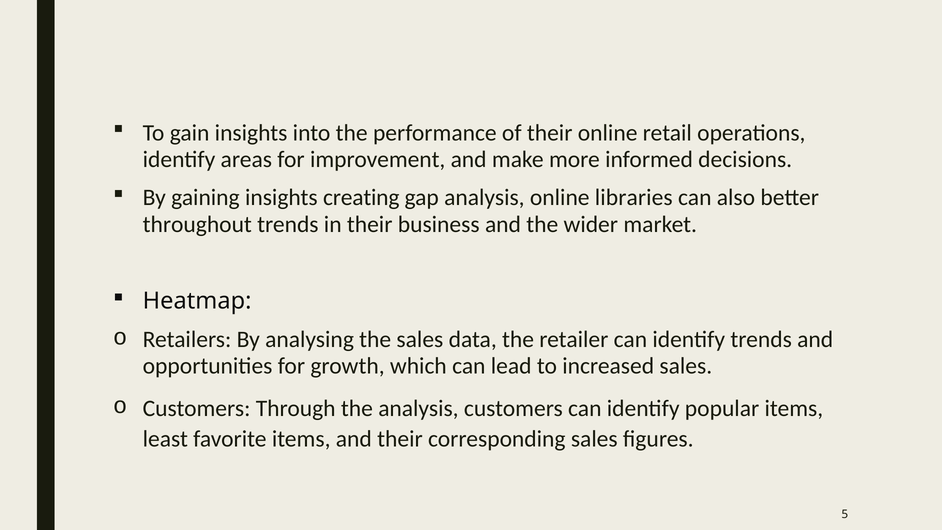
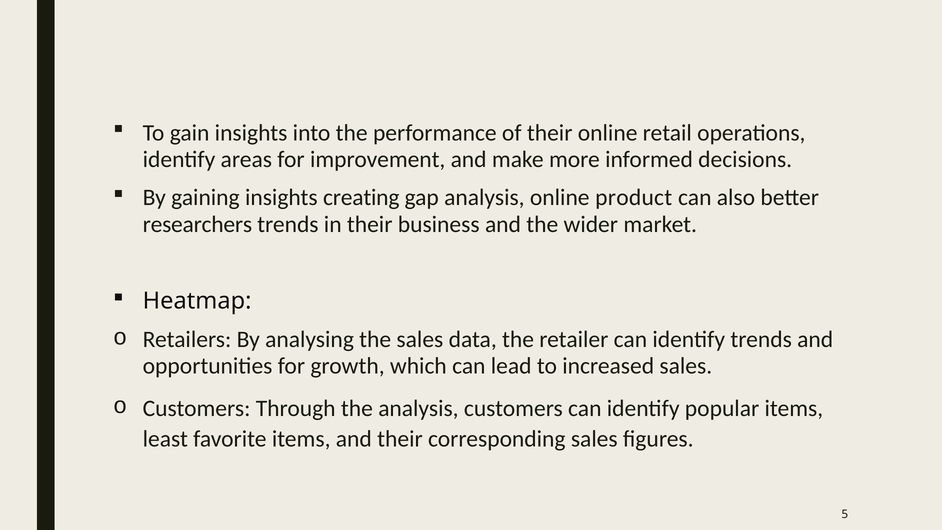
libraries: libraries -> product (634, 198)
throughout: throughout -> researchers (197, 224)
